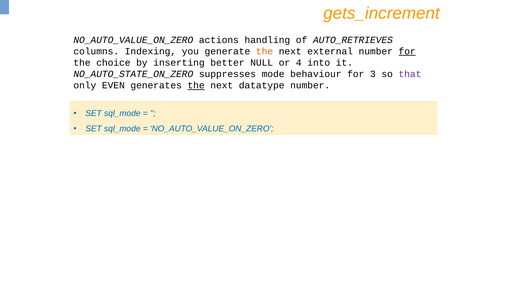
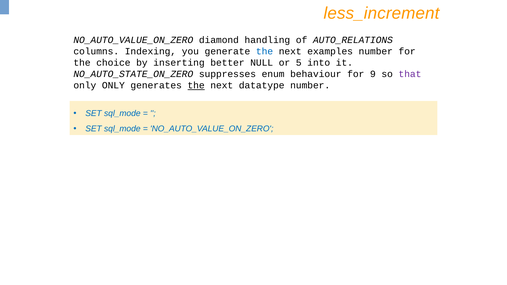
gets_increment: gets_increment -> less_increment (381, 13)
actions: actions -> diamond (219, 40)
AUTO_RETRIEVES: AUTO_RETRIEVES -> AUTO_RELATIONS (353, 40)
the colour: orange -> blue (265, 51)
external: external -> examples (330, 51)
for underline: present -> none (407, 51)
4: 4 -> 5 (299, 63)
mode: mode -> enum (273, 74)
3: 3 -> 9 (373, 74)
only EVEN: EVEN -> ONLY (113, 86)
